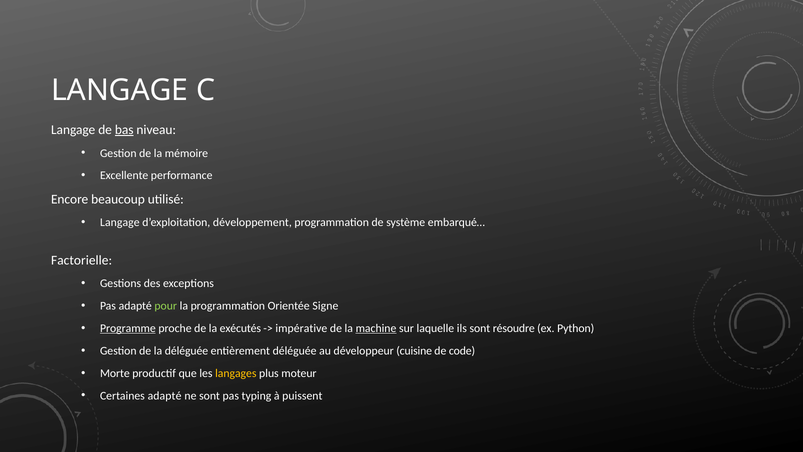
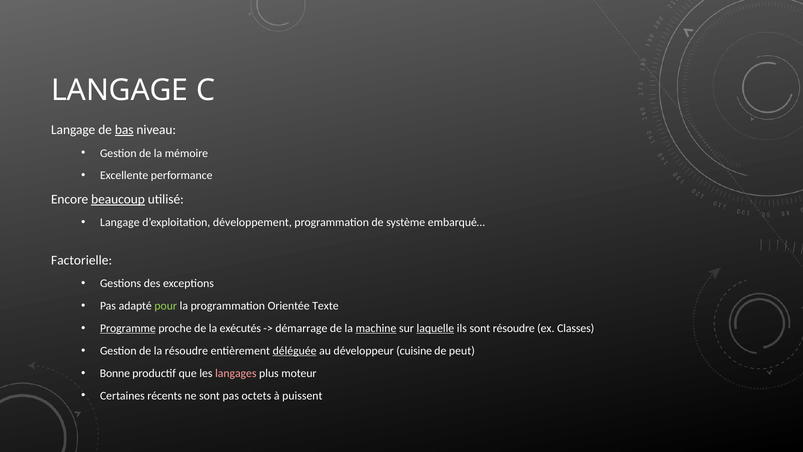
beaucoup underline: none -> present (118, 199)
Signe: Signe -> Texte (325, 306)
impérative: impérative -> démarrage (301, 328)
laquelle underline: none -> present (435, 328)
Python: Python -> Classes (576, 328)
la déléguée: déléguée -> résoudre (186, 351)
déléguée underline: none -> present (295, 351)
code: code -> peut (462, 351)
Morte: Morte -> Bonne (115, 373)
langages colour: yellow -> pink (236, 373)
Certaines adapté: adapté -> récents (165, 395)
typing: typing -> octets (256, 395)
